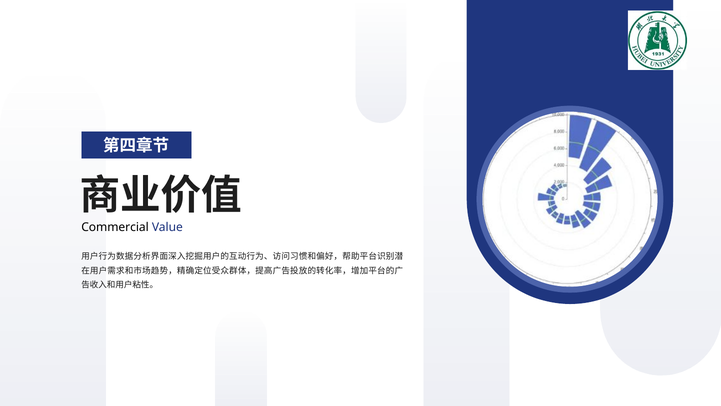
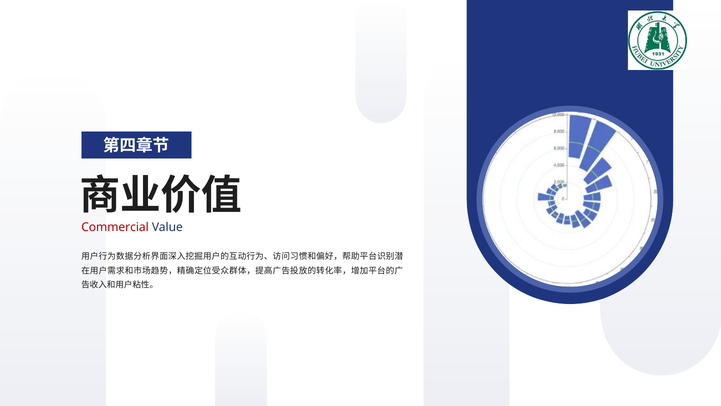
Commercial colour: black -> red (115, 227)
